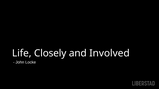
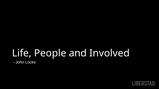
Closely: Closely -> People (50, 53)
